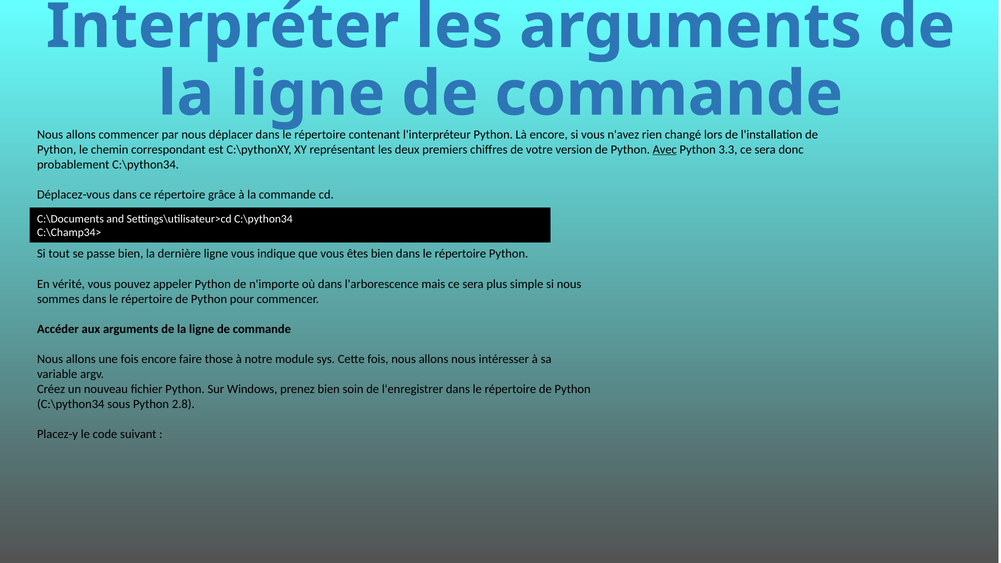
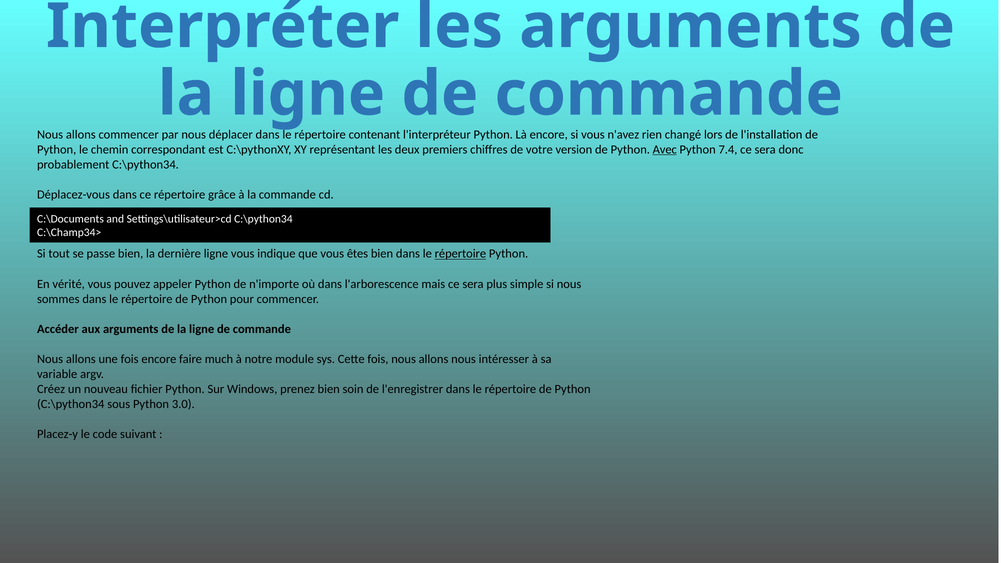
3.3: 3.3 -> 7.4 (728, 150)
répertoire underline: none -> present (460, 254)
those: those -> much (219, 359)
2.8: 2.8 -> 3.0 (183, 404)
